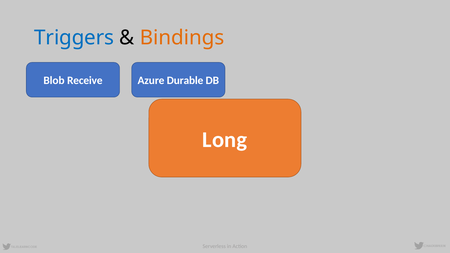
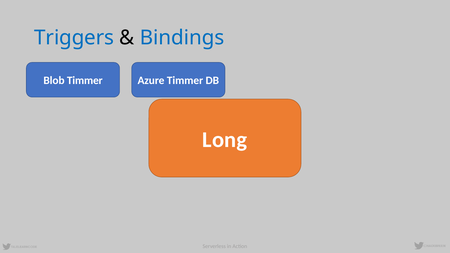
Bindings colour: orange -> blue (182, 38)
Blob Receive: Receive -> Timmer (85, 81)
Azure Durable: Durable -> Timmer (185, 81)
